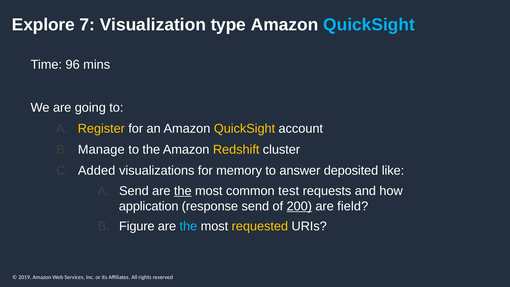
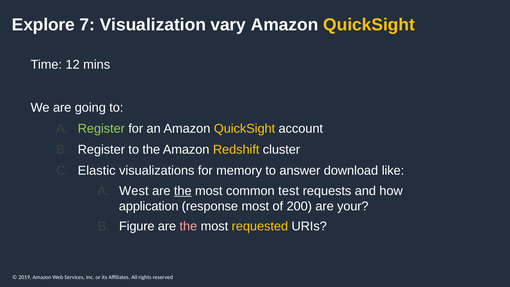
type: type -> vary (228, 25)
QuickSight colour: light blue -> yellow (369, 25)
96: 96 -> 12 (73, 65)
Register colour: yellow -> light green (101, 128)
Manage: Manage -> Register (101, 149)
Added: Added -> Elastic (97, 170)
deposited: deposited -> download (351, 170)
Send: Send -> West (134, 191)
response send: send -> most (255, 206)
200 underline: present -> none (299, 206)
field: field -> your (353, 206)
the colour: light blue -> pink (188, 226)
